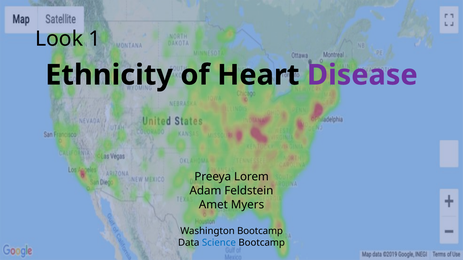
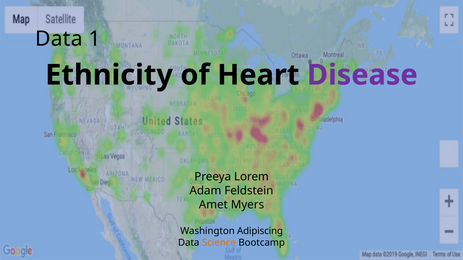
Look: Look -> Data (59, 39)
Washington Bootcamp: Bootcamp -> Adipiscing (260, 231)
Science colour: blue -> orange (219, 243)
